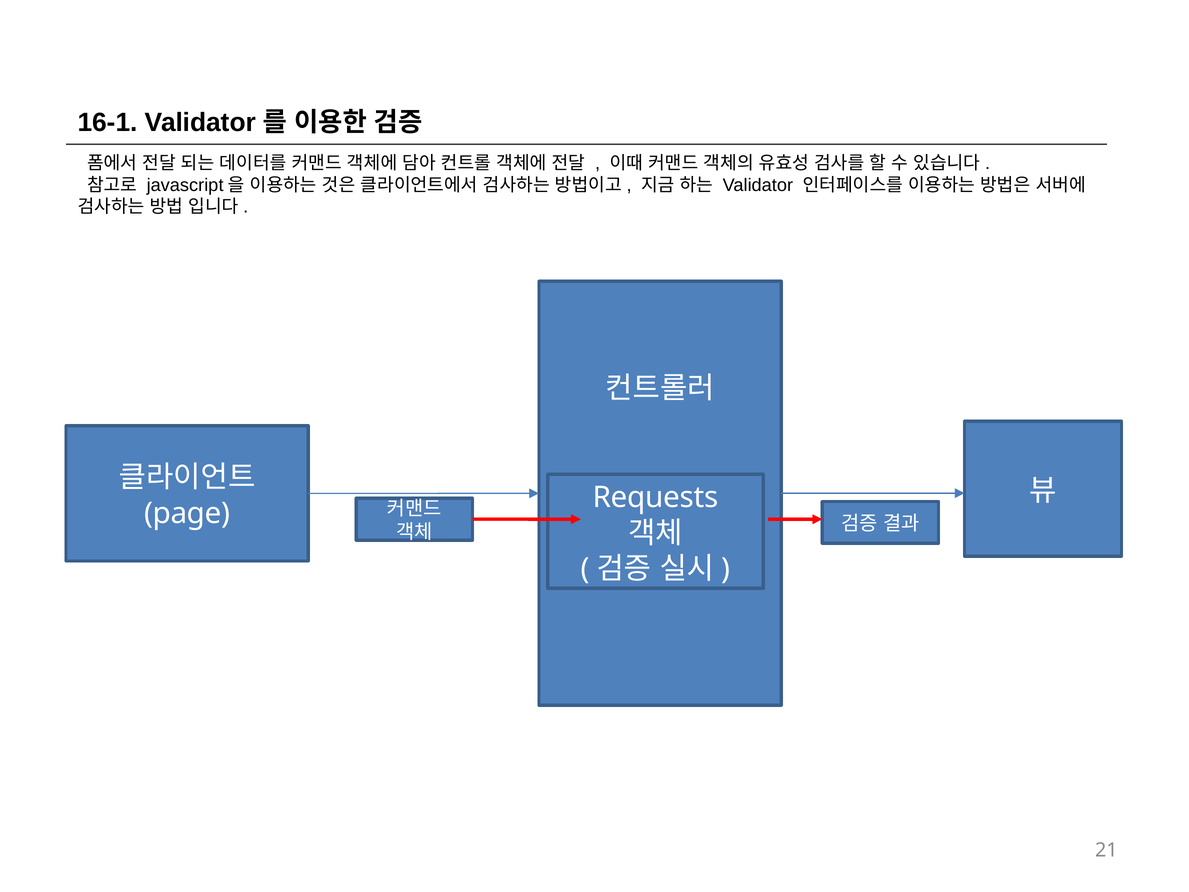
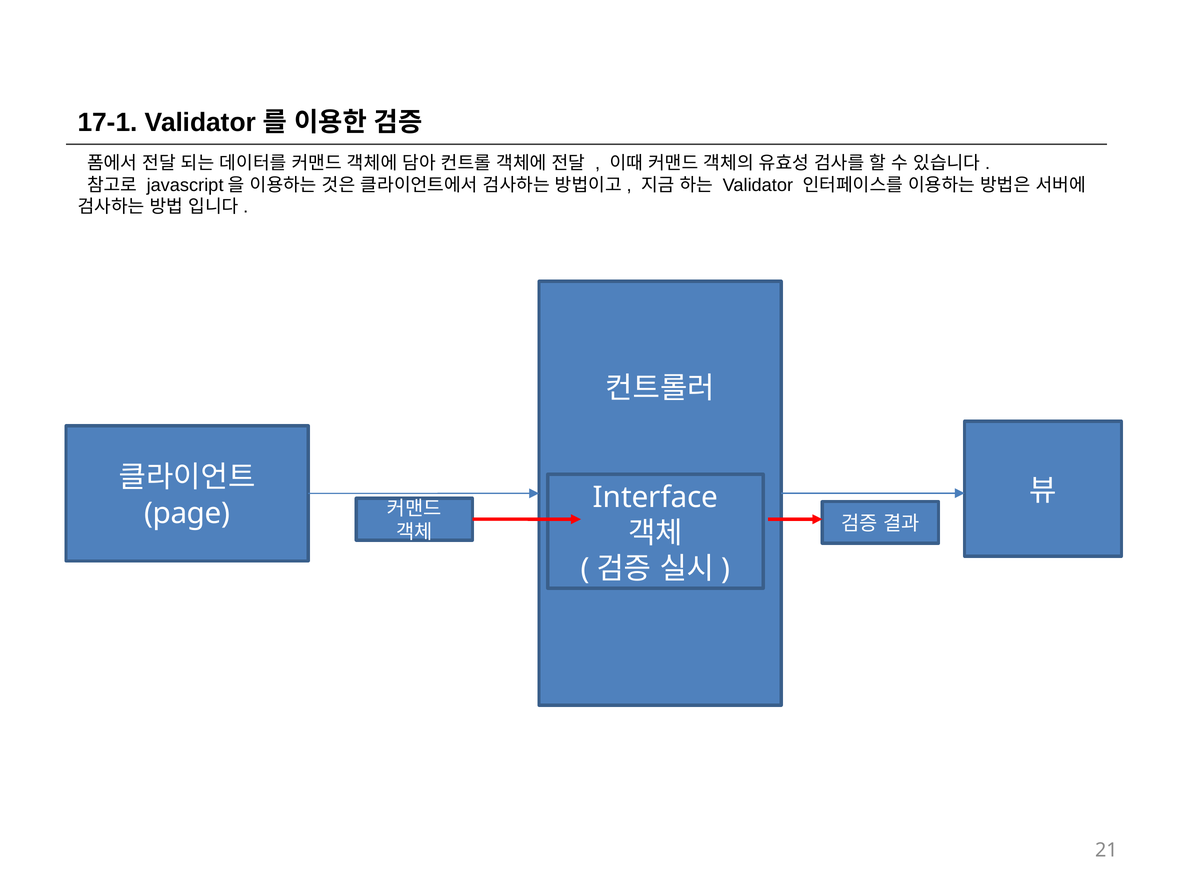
16-1: 16-1 -> 17-1 (108, 122)
Requests: Requests -> Interface (655, 497)
